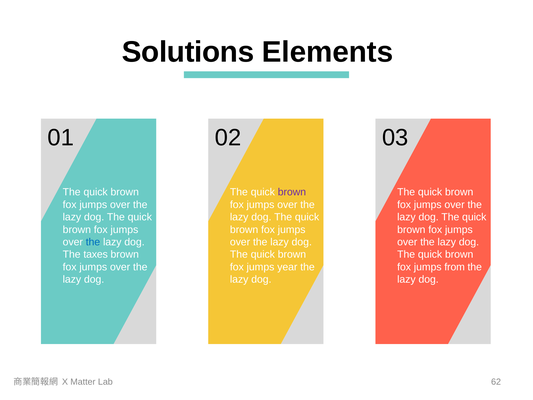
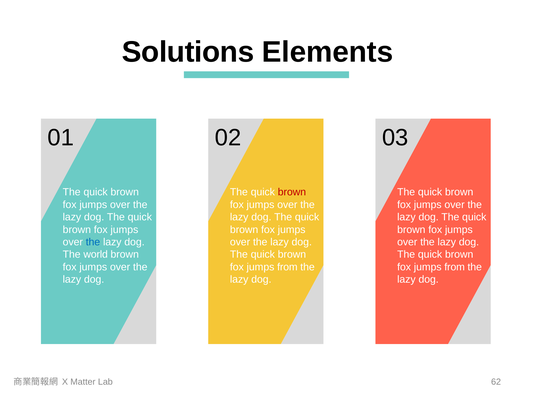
brown colour: purple -> red (292, 192)
taxes: taxes -> world (96, 254)
year: year -> from (287, 267)
